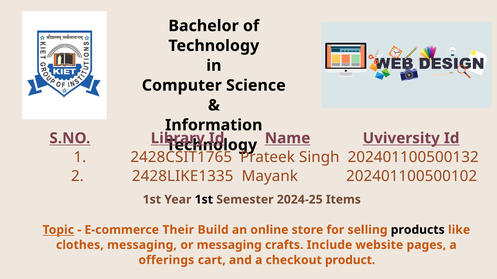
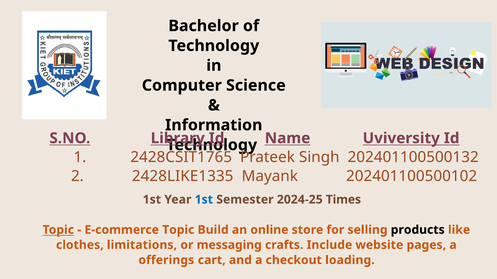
1st colour: black -> blue (204, 200)
Items: Items -> Times (343, 200)
E-commerce Their: Their -> Topic (178, 230)
clothes messaging: messaging -> limitations (142, 245)
checkout product: product -> loading (350, 261)
